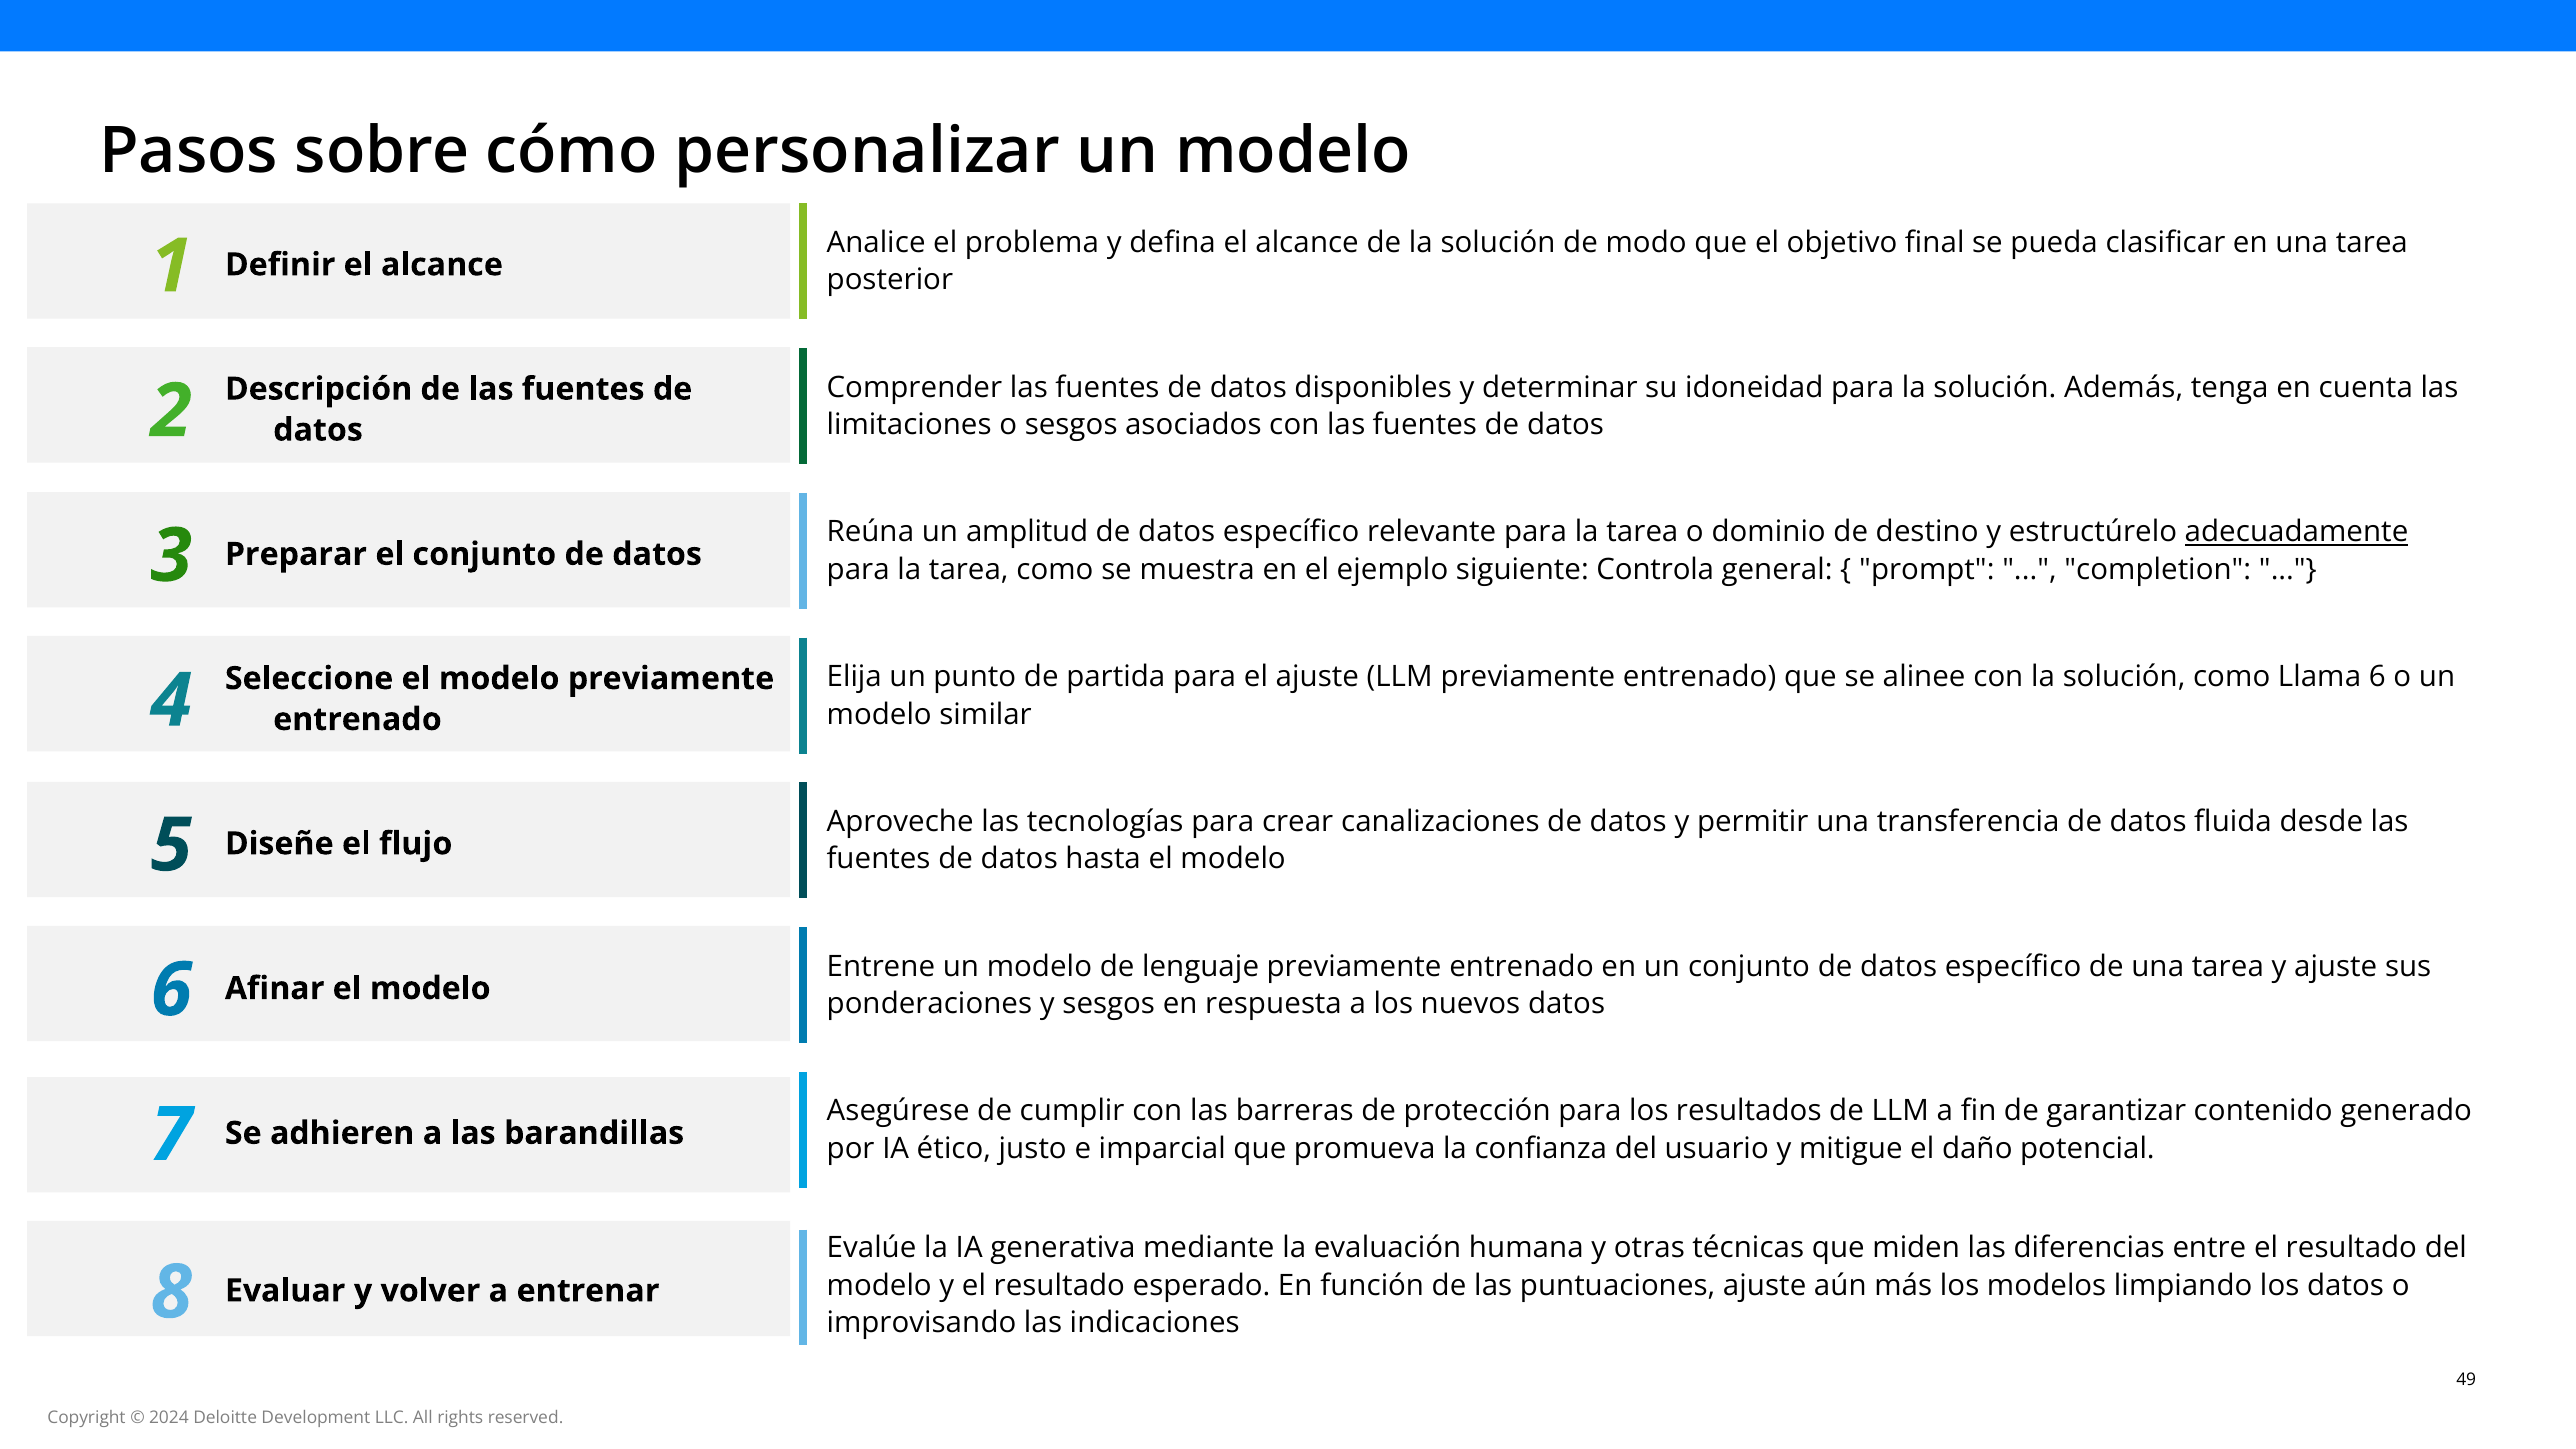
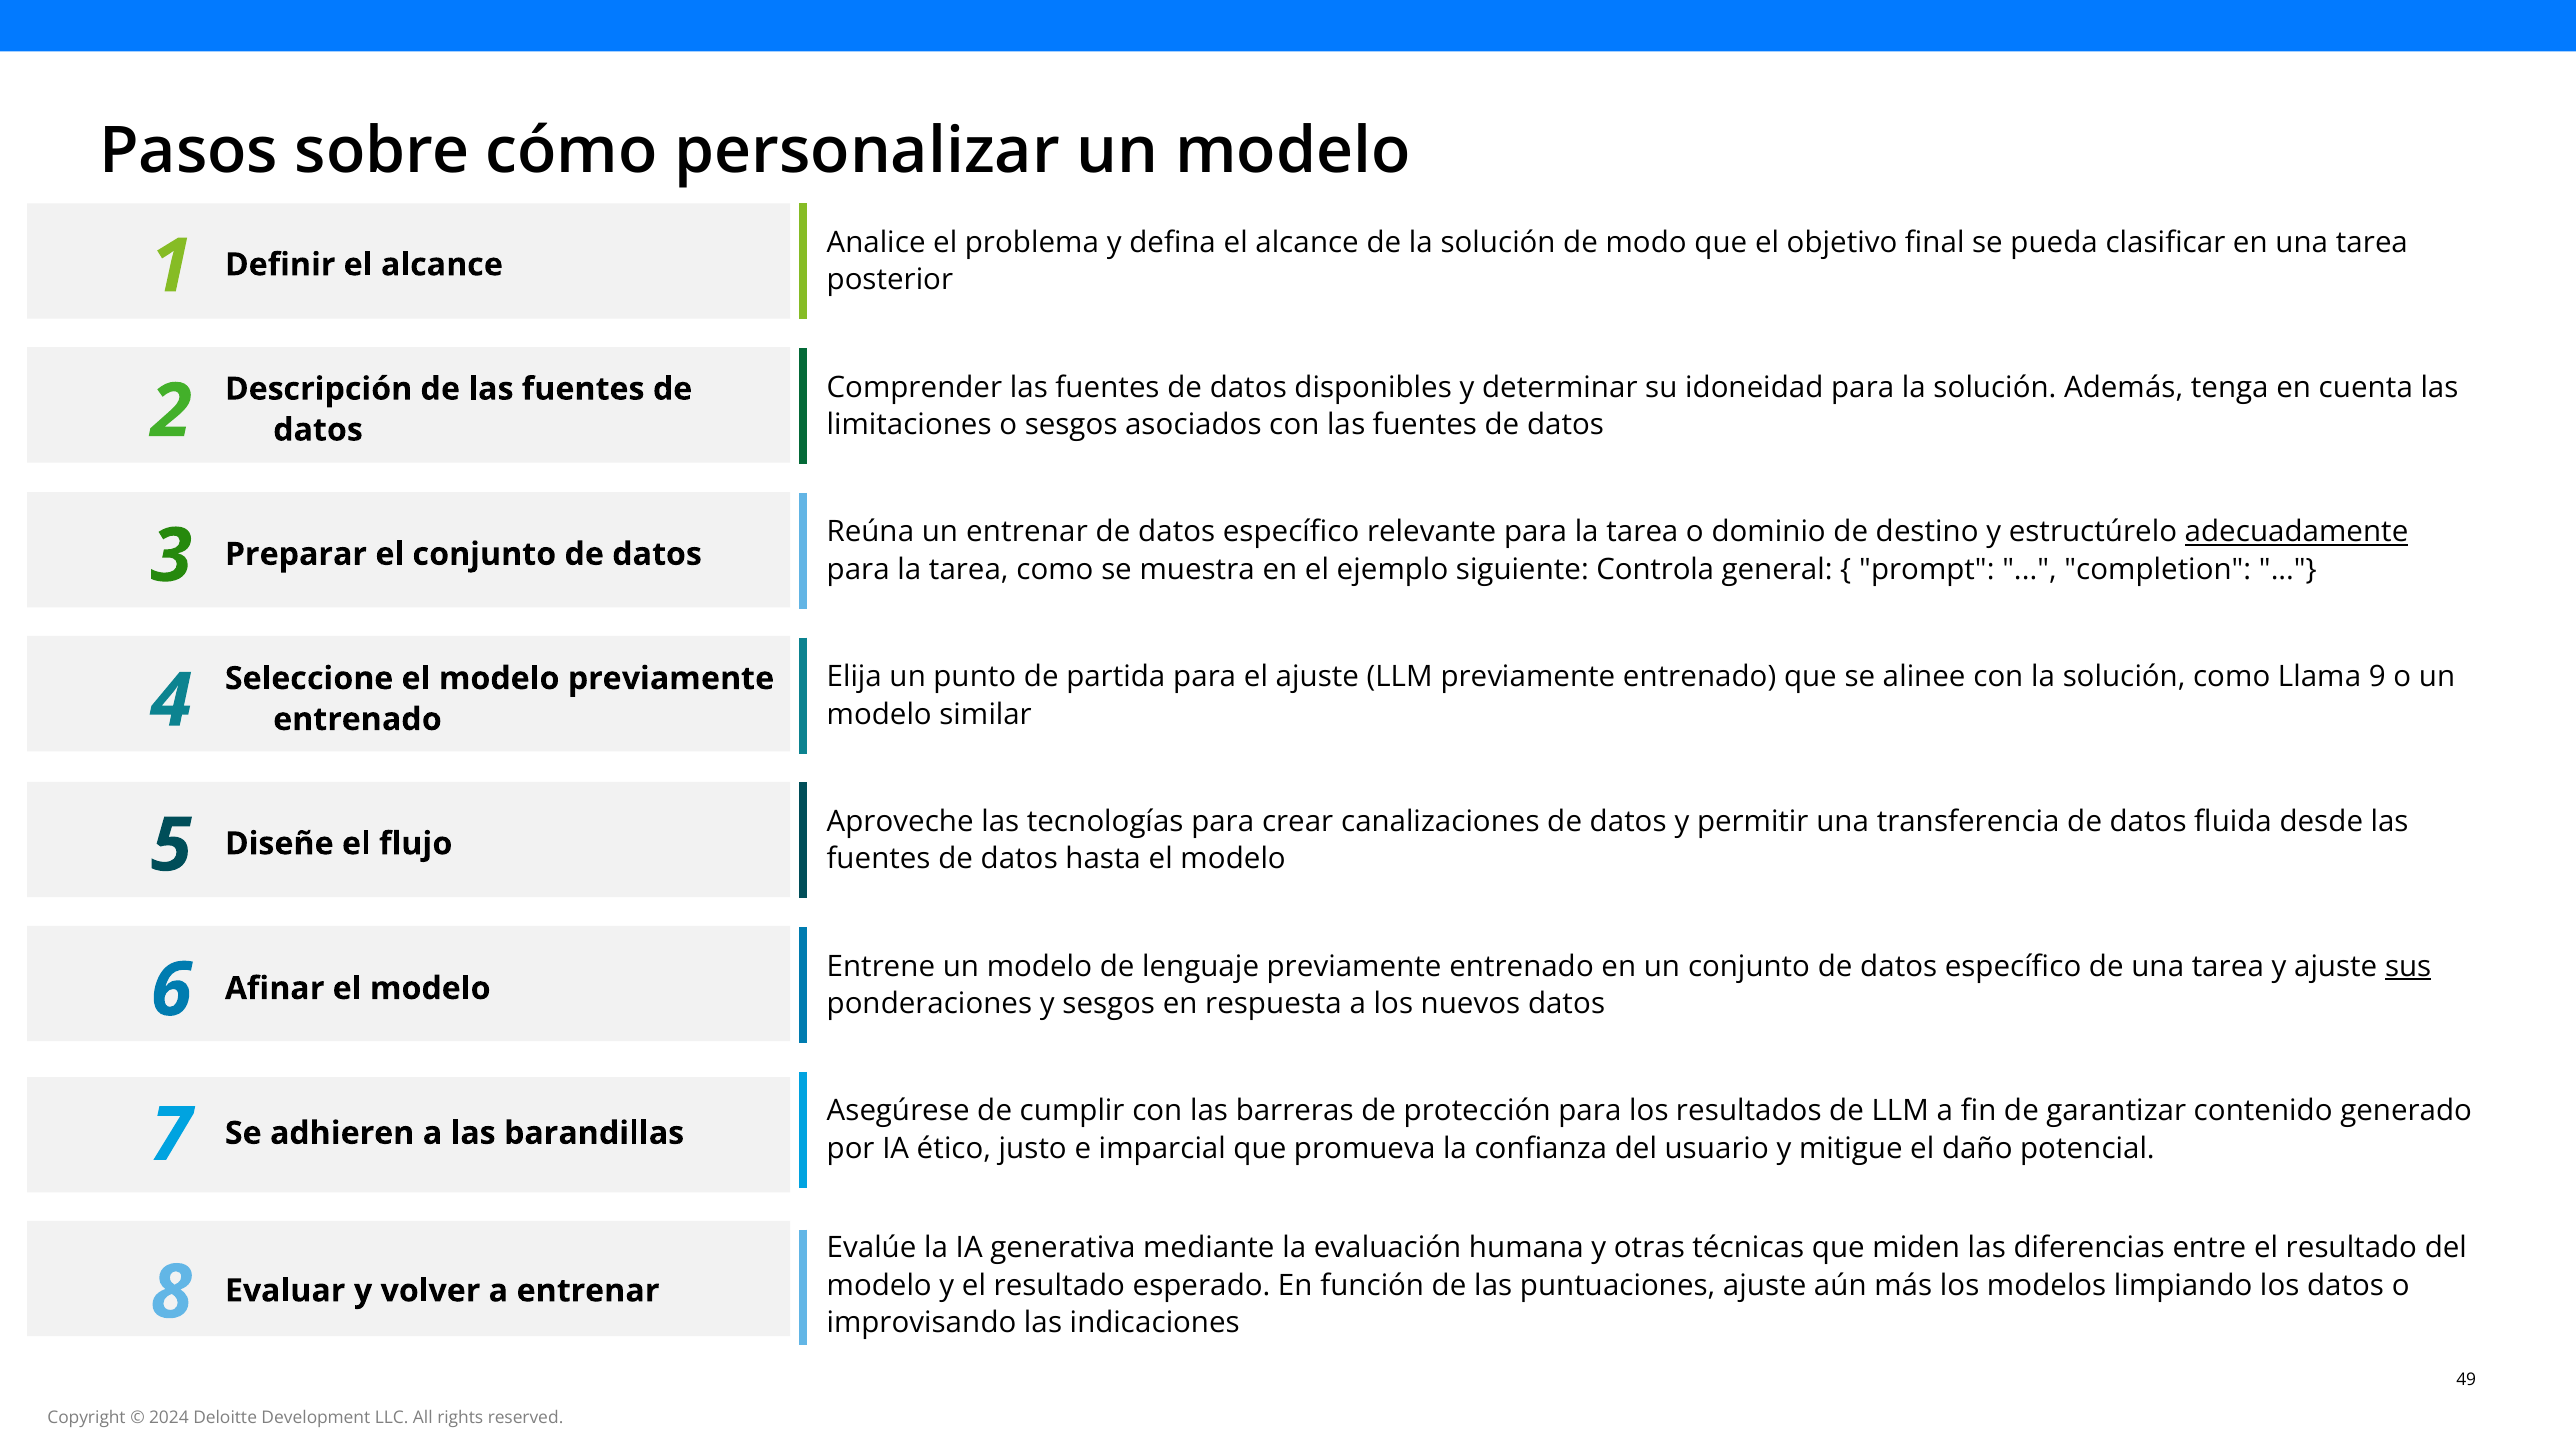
un amplitud: amplitud -> entrenar (1027, 532)
Llama 6: 6 -> 9 (2377, 677)
sus underline: none -> present (2408, 966)
